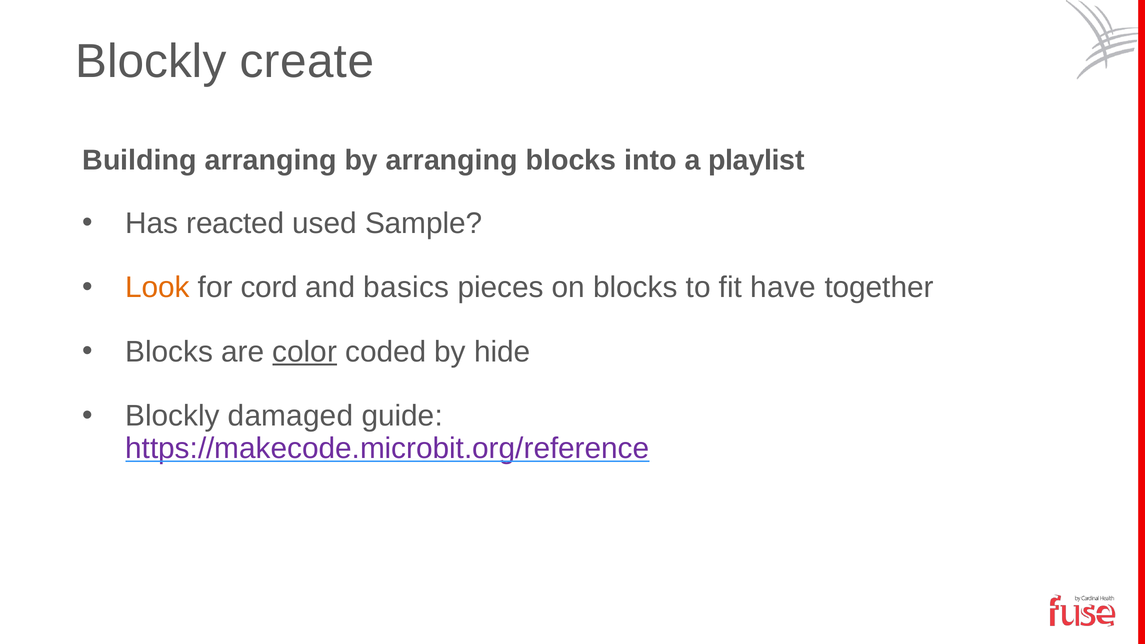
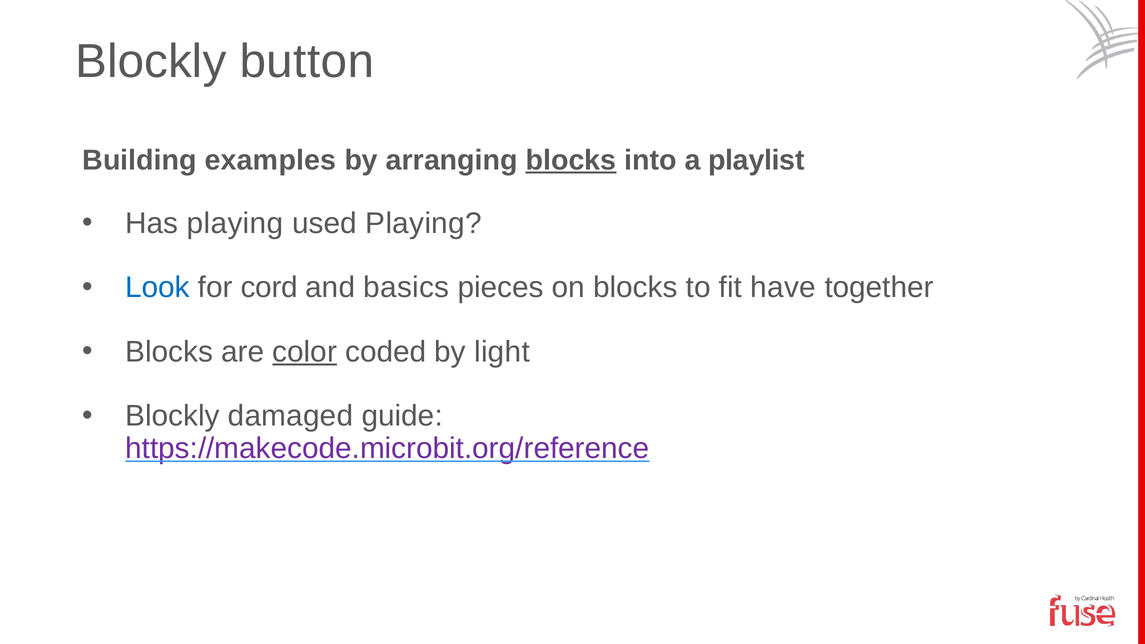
create: create -> button (307, 62)
Building arranging: arranging -> examples (271, 160)
blocks underline: none -> present (571, 160)
Has reacted: reacted -> playing (235, 223)
used Sample: Sample -> Playing (424, 223)
Look colour: orange -> blue (158, 288)
hide: hide -> light (502, 352)
